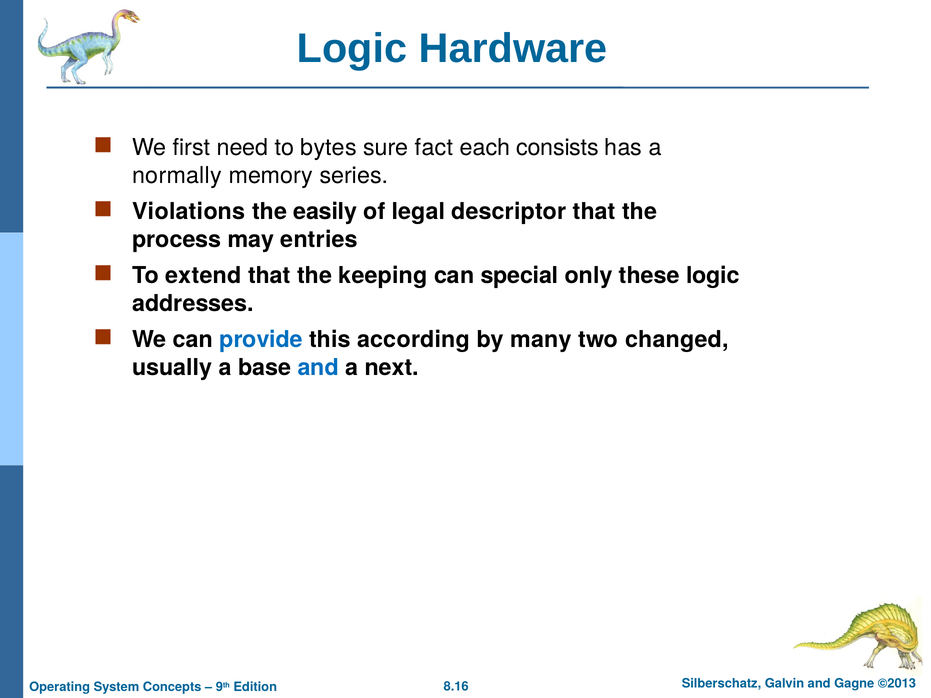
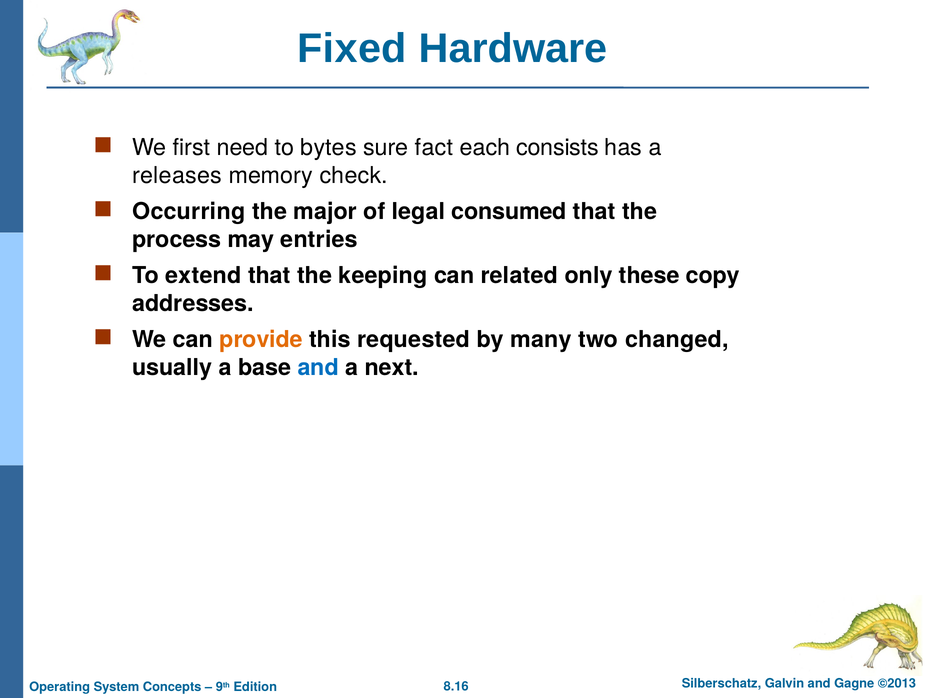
Logic: Logic -> Fixed (352, 49)
normally: normally -> releases (177, 176)
series: series -> check (354, 176)
Violations: Violations -> Occurring (189, 212)
easily: easily -> major (325, 212)
descriptor: descriptor -> consumed (509, 212)
special: special -> related (519, 276)
these logic: logic -> copy (713, 276)
provide colour: blue -> orange (261, 340)
according: according -> requested (414, 340)
